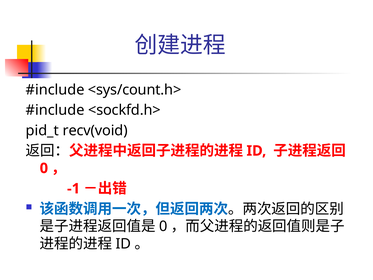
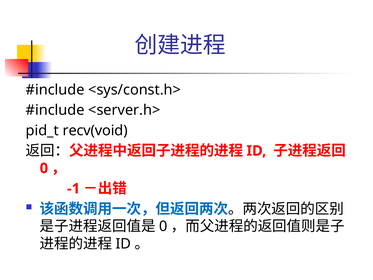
<sys/count.h>: <sys/count.h> -> <sys/const.h> (135, 90)
<sockfd.h>: <sockfd.h> -> <server.h> (124, 110)
